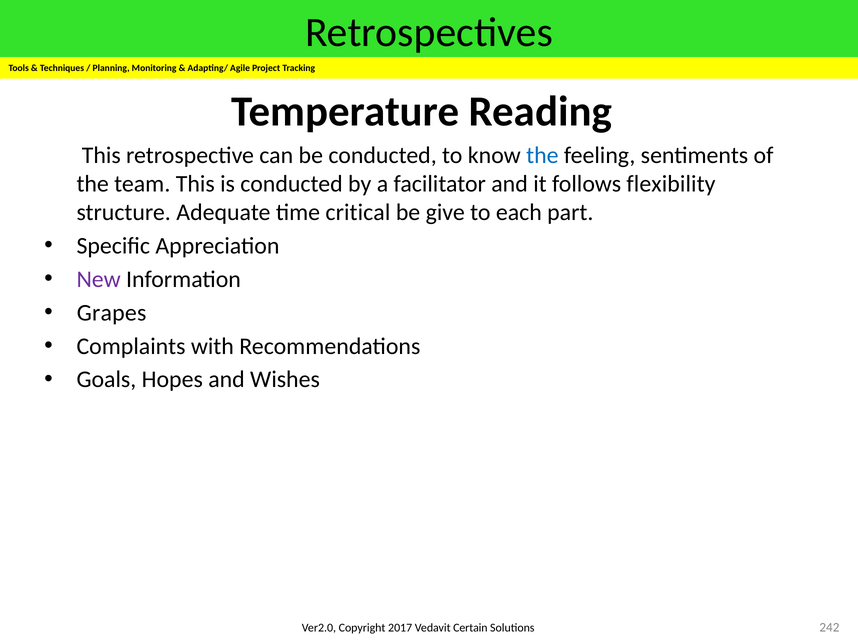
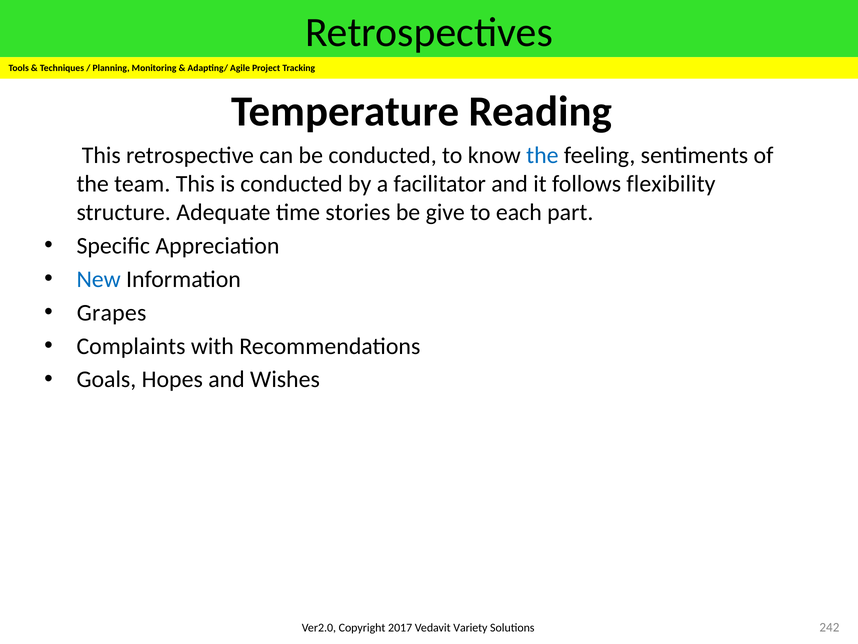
critical: critical -> stories (358, 212)
New colour: purple -> blue (99, 279)
Certain: Certain -> Variety (470, 627)
